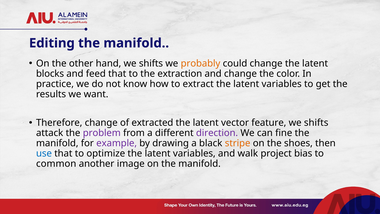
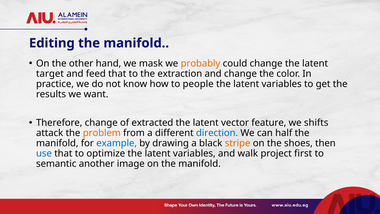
hand we shifts: shifts -> mask (151, 63)
blocks: blocks -> target (50, 74)
extract: extract -> people (198, 84)
problem colour: purple -> orange (102, 133)
direction colour: purple -> blue (217, 133)
fine: fine -> half (284, 133)
example colour: purple -> blue (117, 143)
bias: bias -> first (303, 153)
common: common -> semantic (56, 164)
